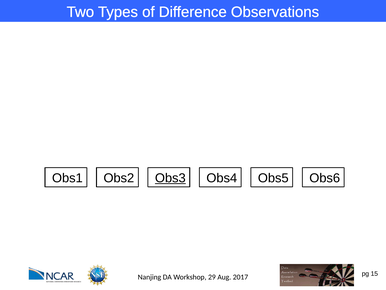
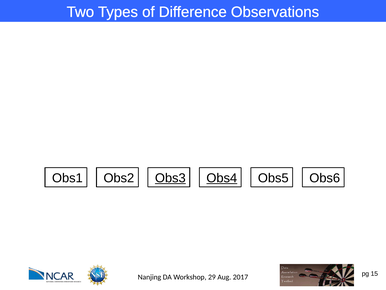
Obs4 underline: none -> present (222, 178)
